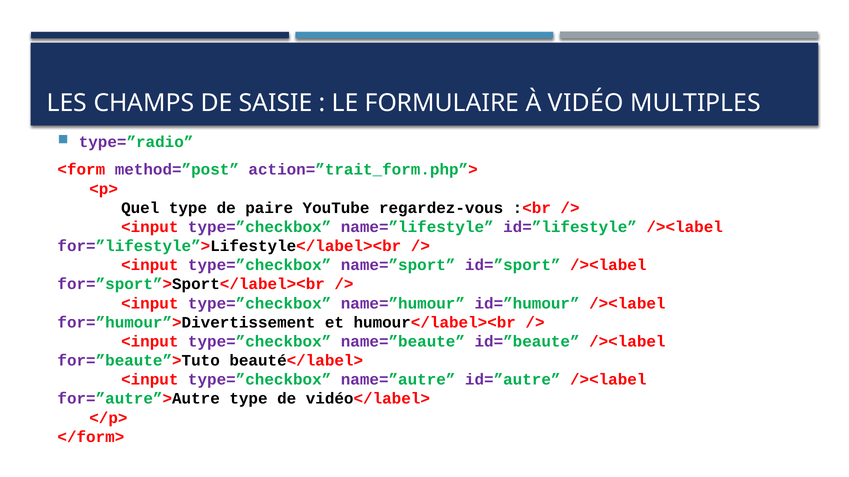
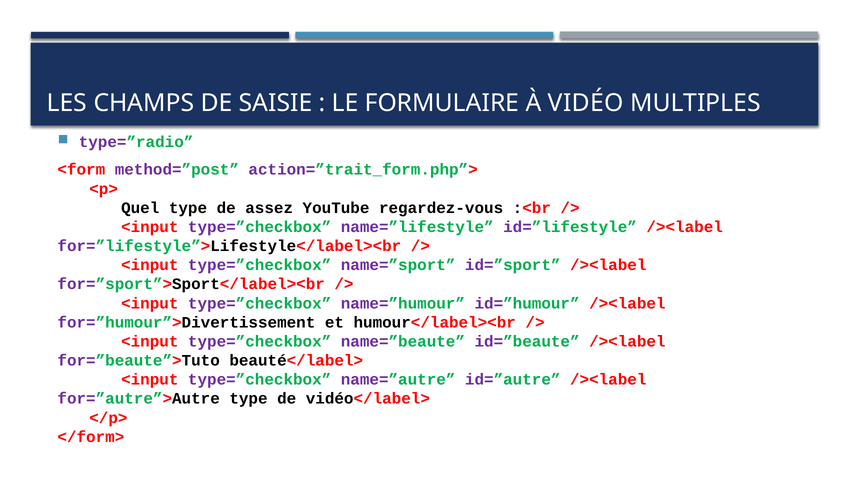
paire: paire -> assez (269, 208)
